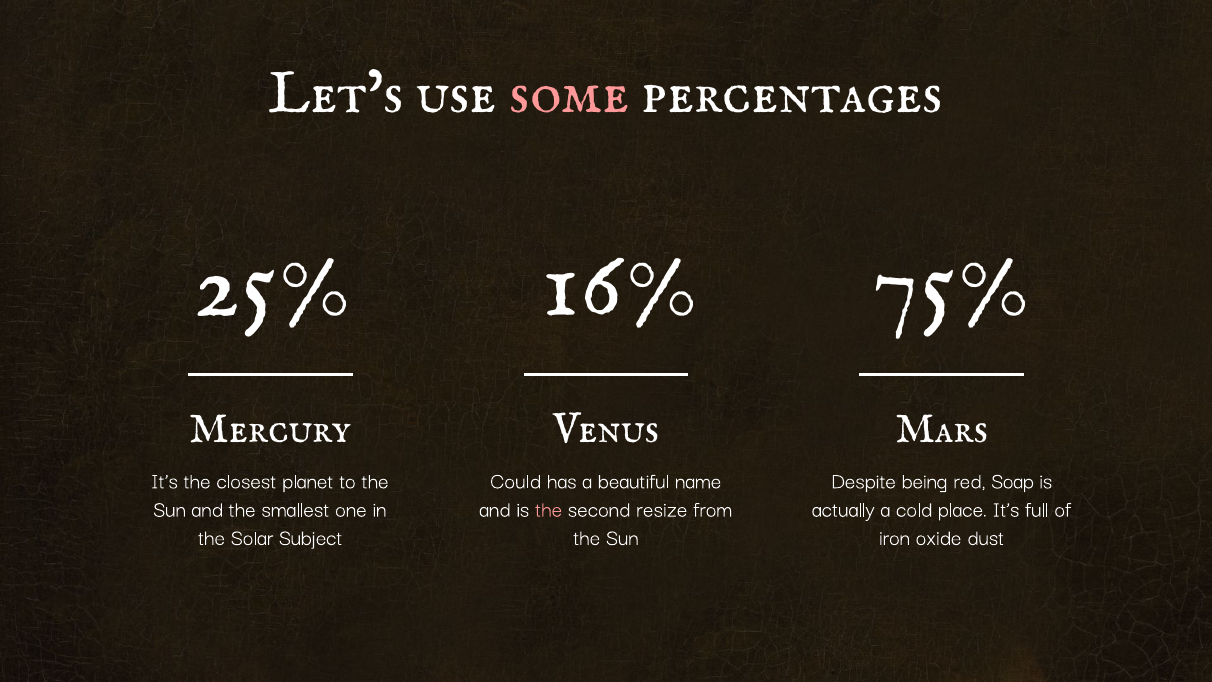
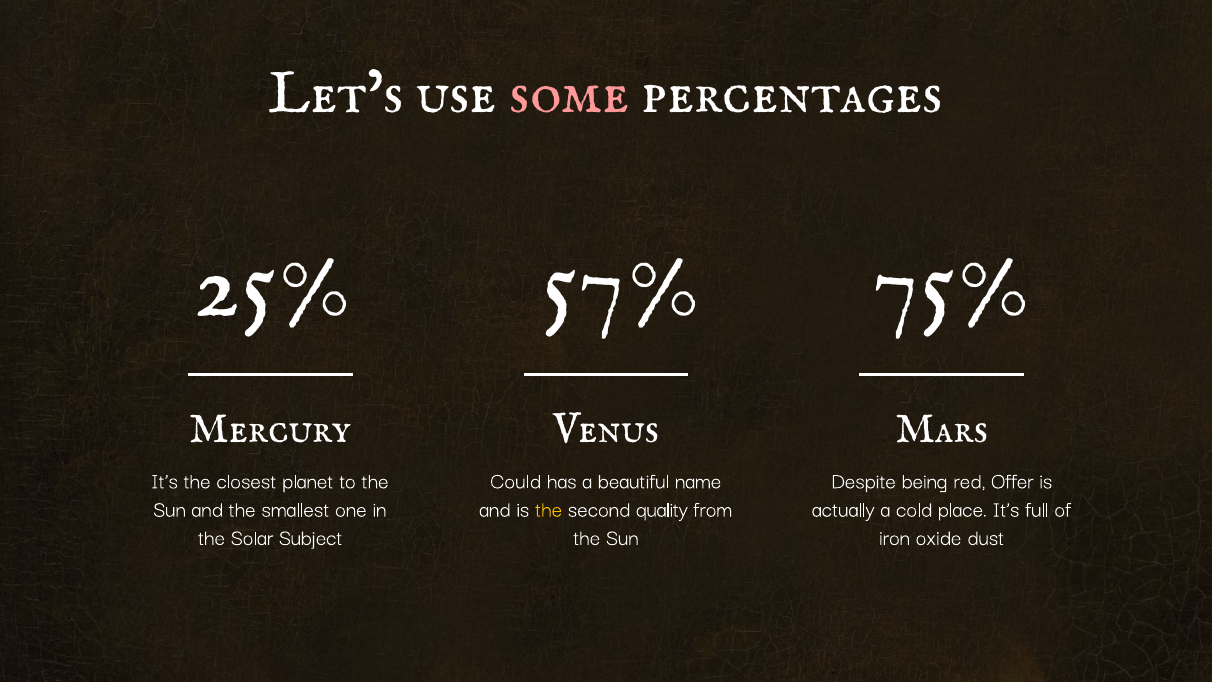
16%: 16% -> 57% (621, 282)
Soap: Soap -> Offer (1013, 480)
the colour: pink -> yellow (549, 509)
resize: resize -> quality (662, 509)
